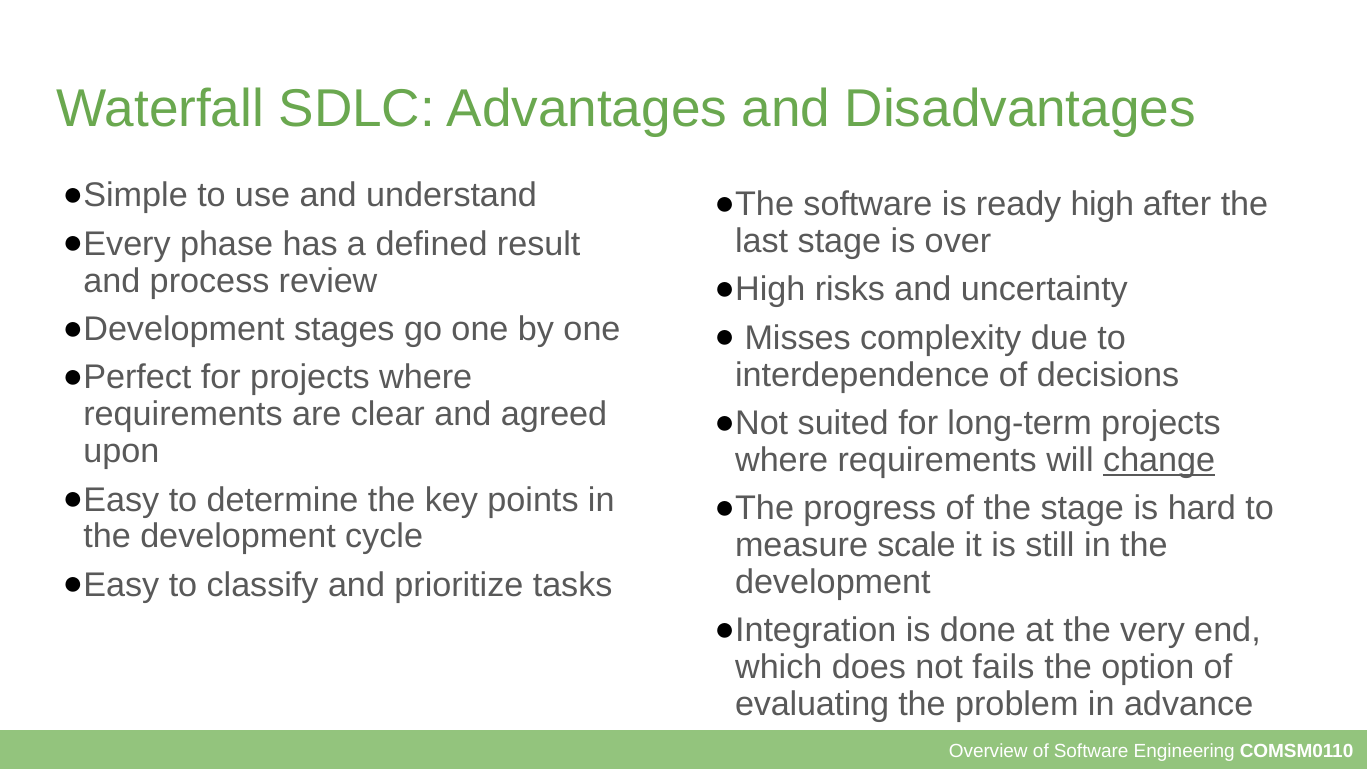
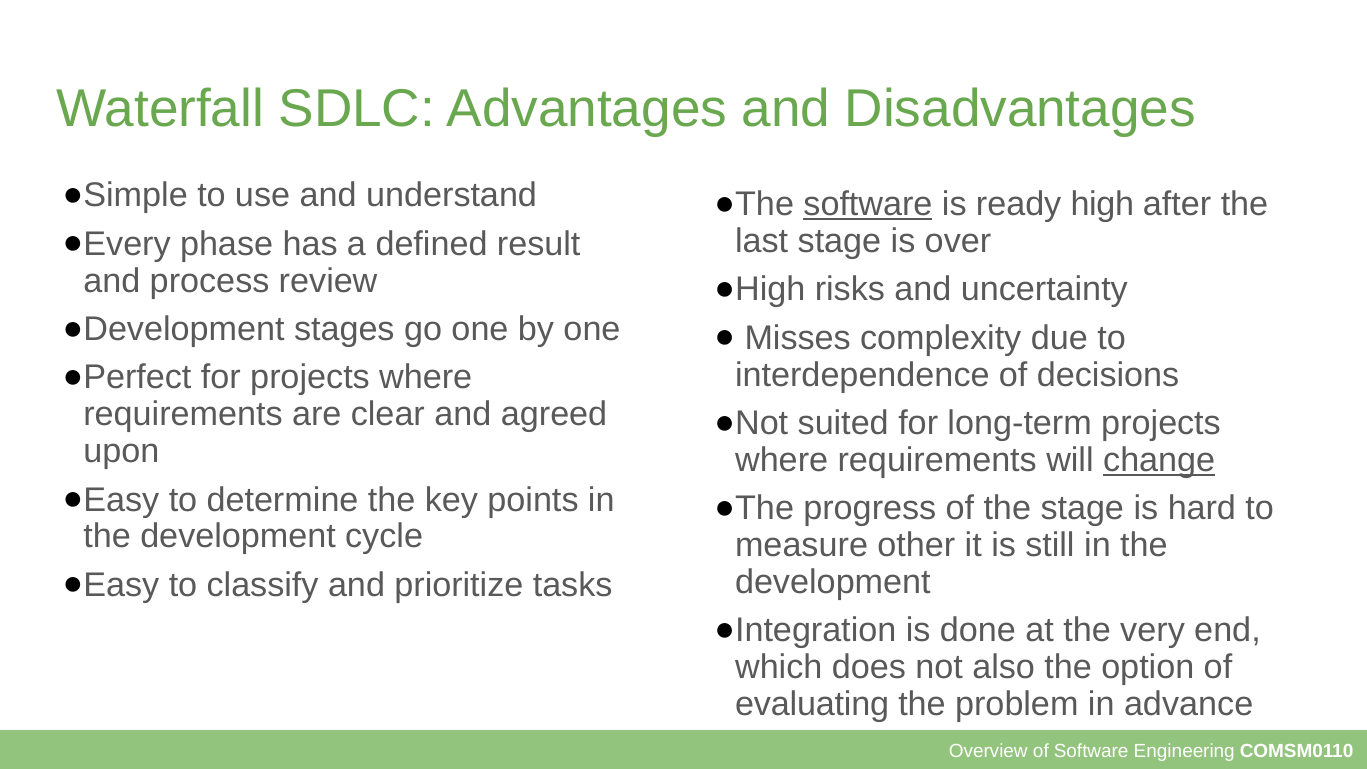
software underline: none -> present (868, 204)
scale: scale -> other (916, 545)
fails: fails -> also (1004, 667)
